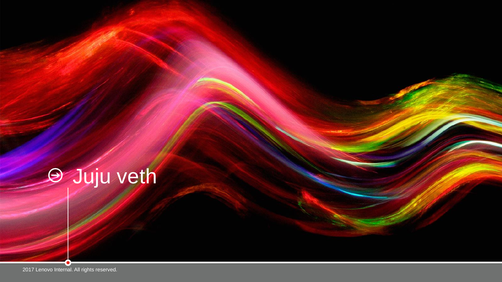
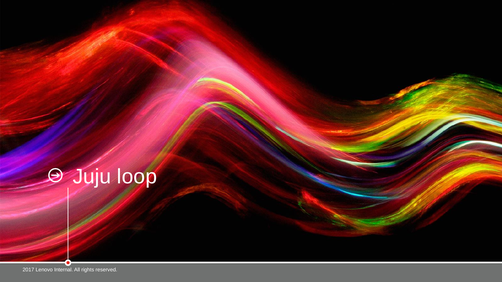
veth: veth -> loop (137, 177)
